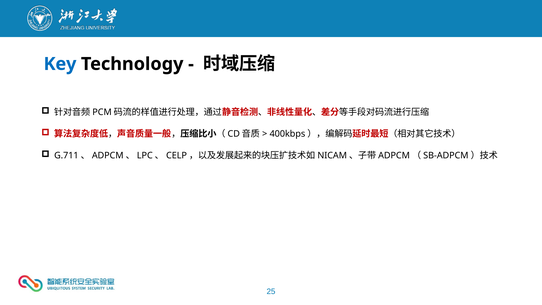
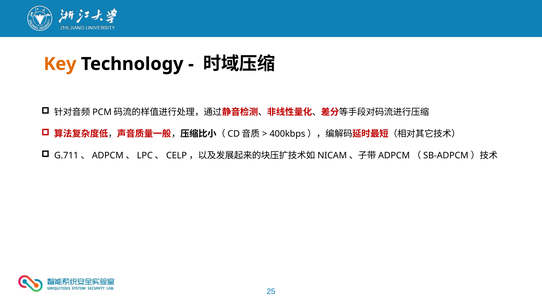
Key colour: blue -> orange (60, 64)
